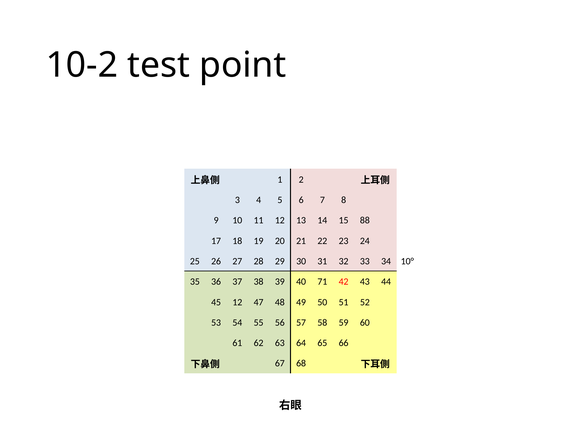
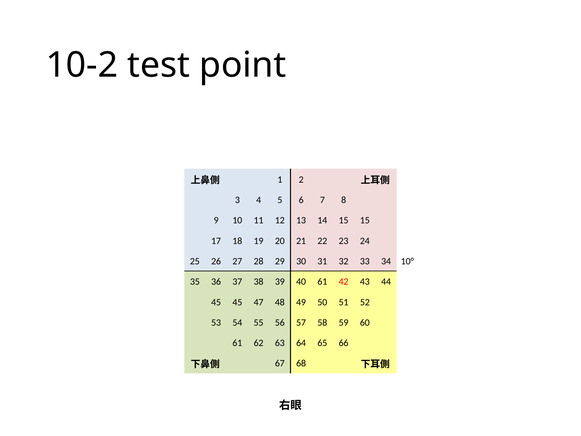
15 88: 88 -> 15 (365, 220)
40 71: 71 -> 61 (322, 282)
45 12: 12 -> 45 (237, 302)
